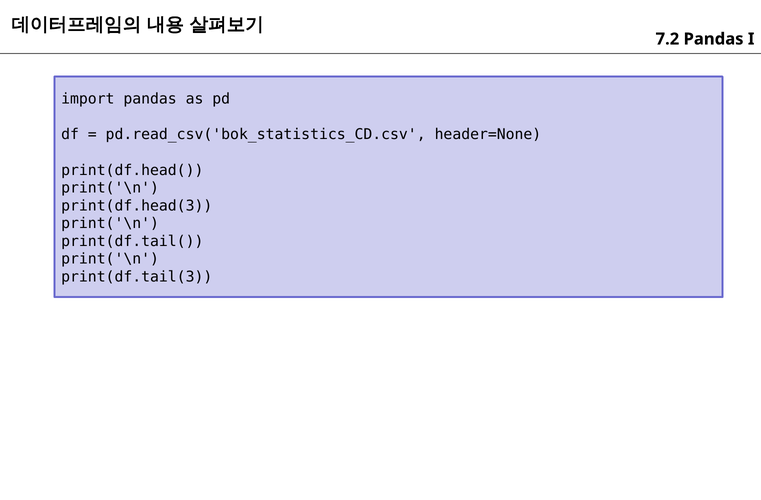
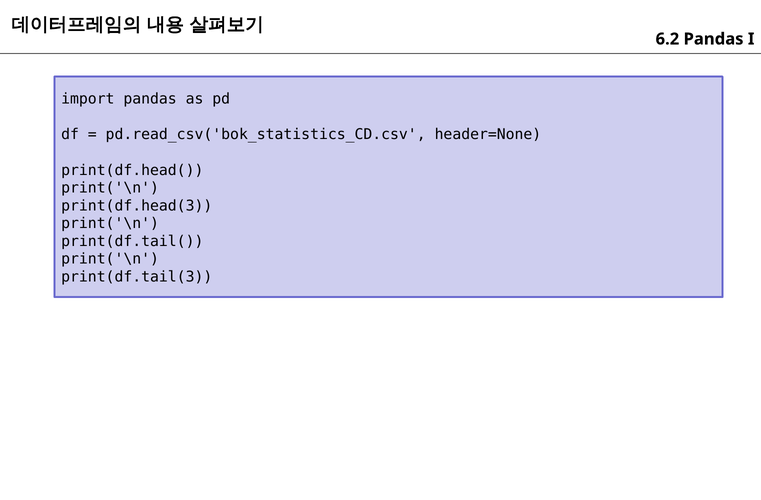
7.2: 7.2 -> 6.2 (667, 39)
